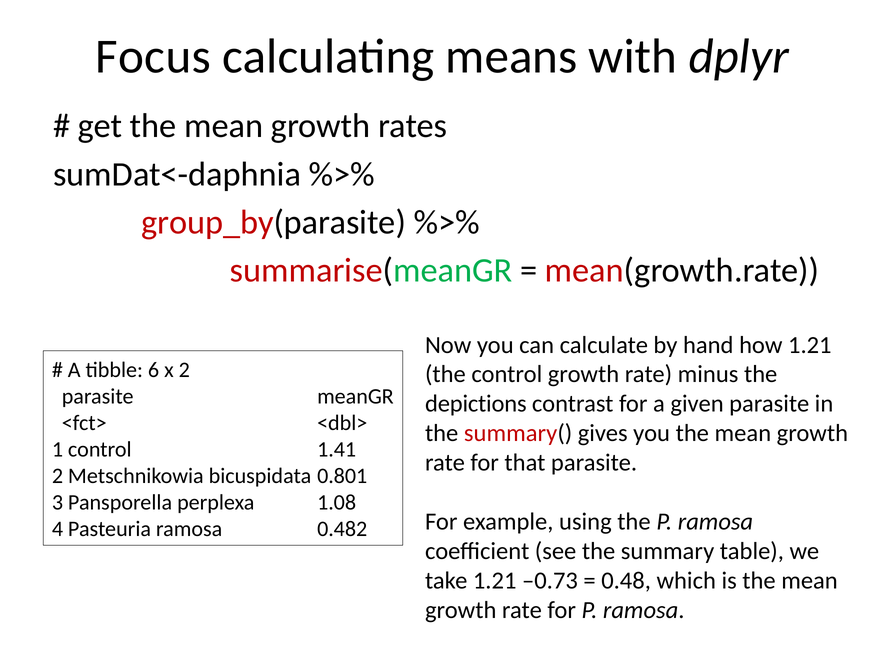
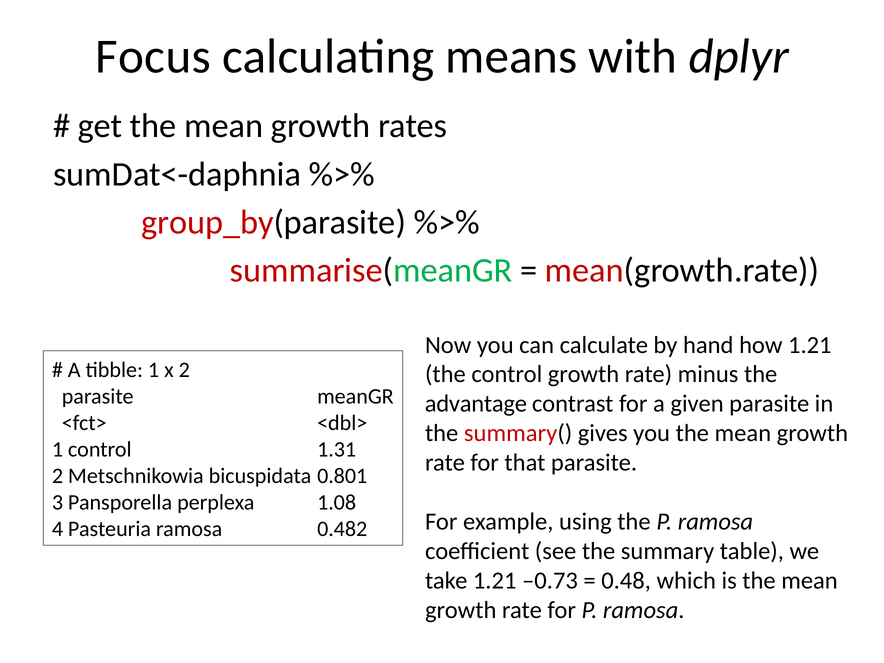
tibble 6: 6 -> 1 (154, 370)
depictions: depictions -> advantage (476, 404)
1.41: 1.41 -> 1.31 (337, 449)
